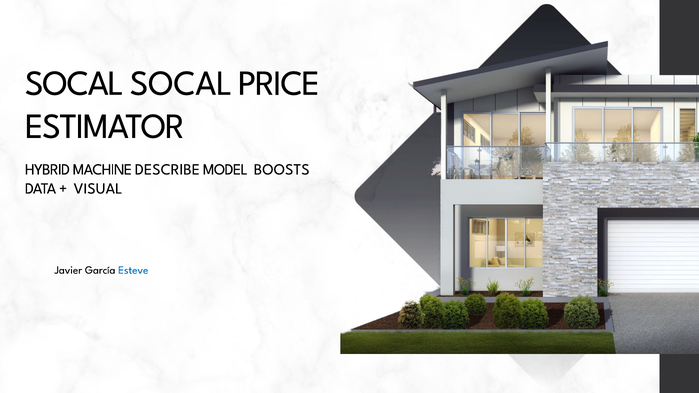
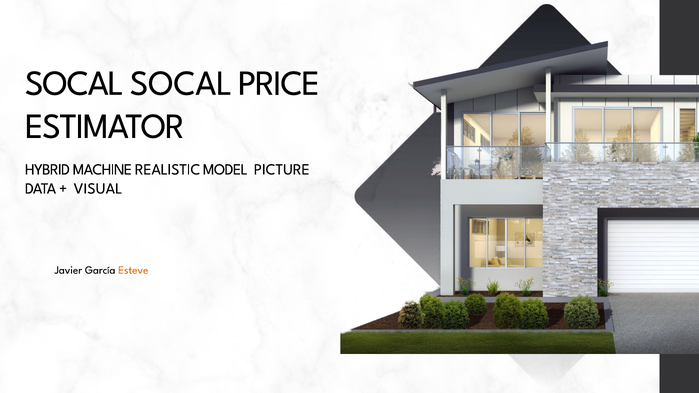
DESCRIBE: DESCRIBE -> REALISTIC (168, 169)
BOOSTS: BOOSTS -> PICTURE (282, 169)
Esteve colour: blue -> orange (133, 270)
